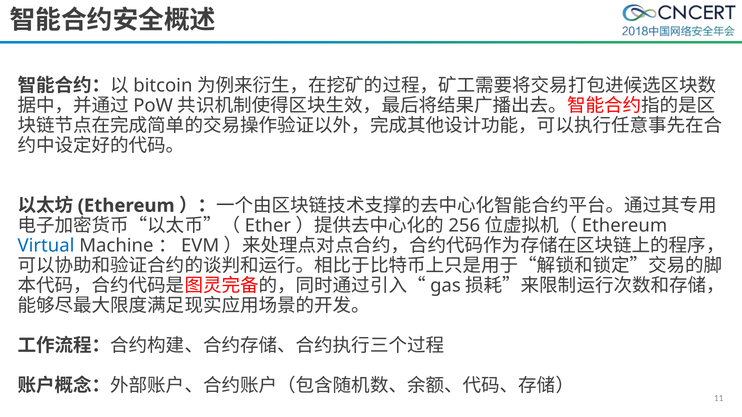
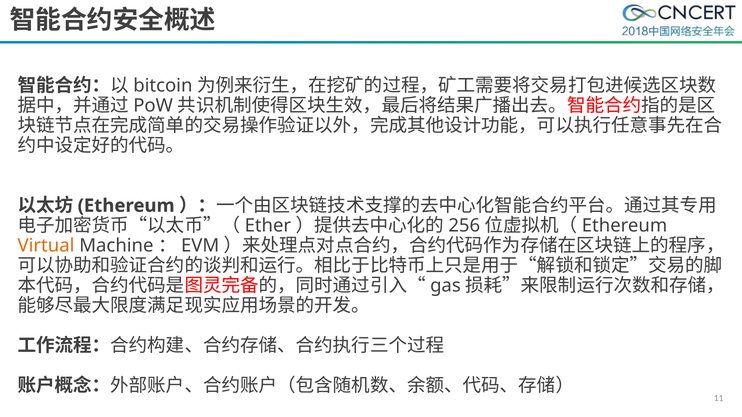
Virtual colour: blue -> orange (46, 246)
